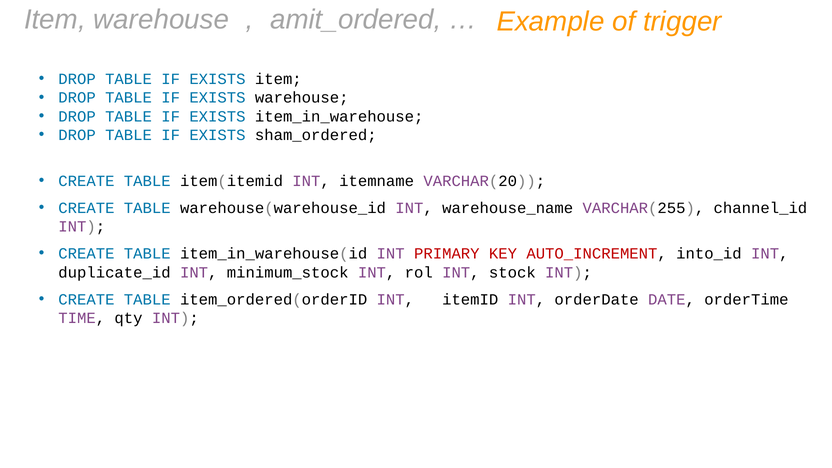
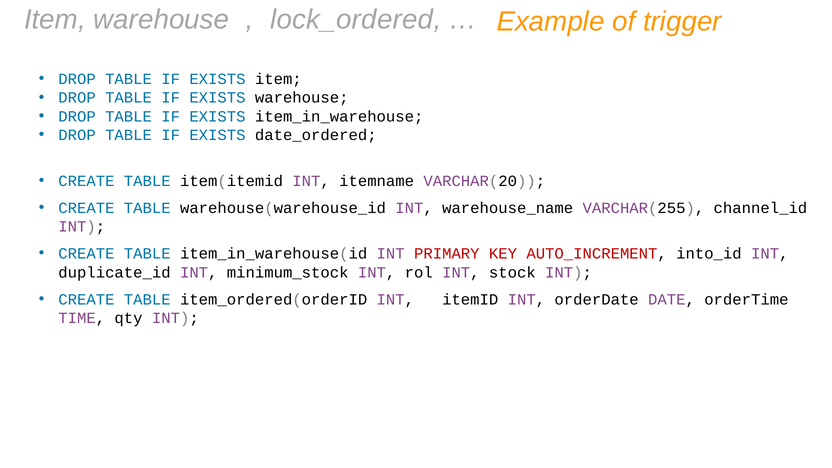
amit_ordered: amit_ordered -> lock_ordered (356, 20)
sham_ordered: sham_ordered -> date_ordered (316, 135)
